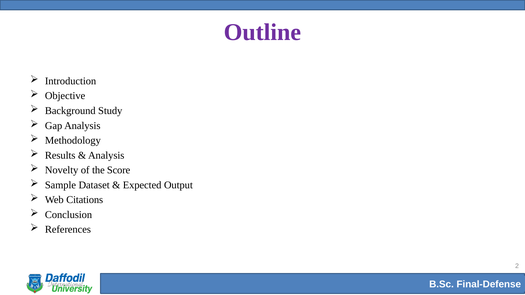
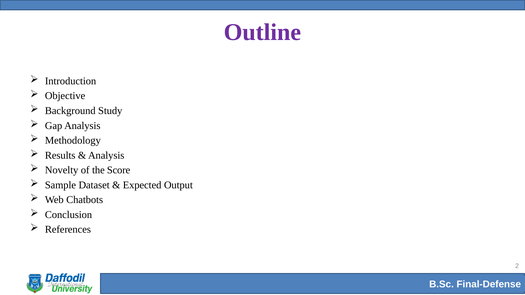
Citations: Citations -> Chatbots (85, 200)
